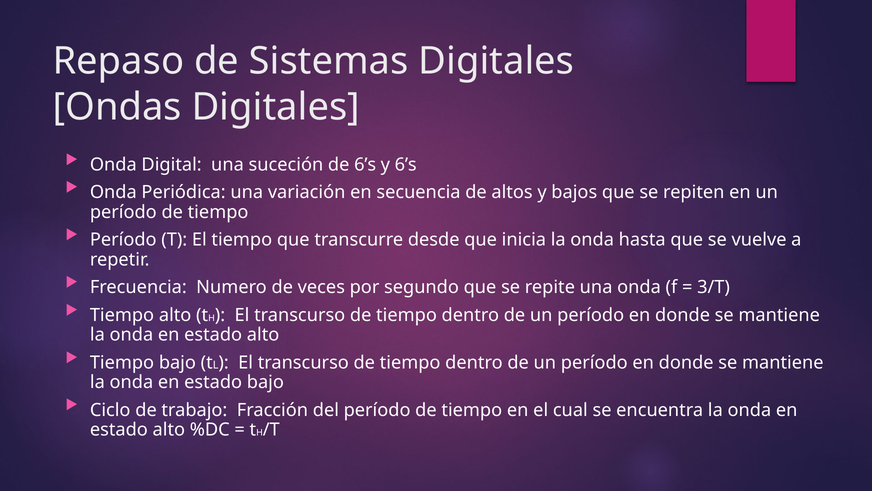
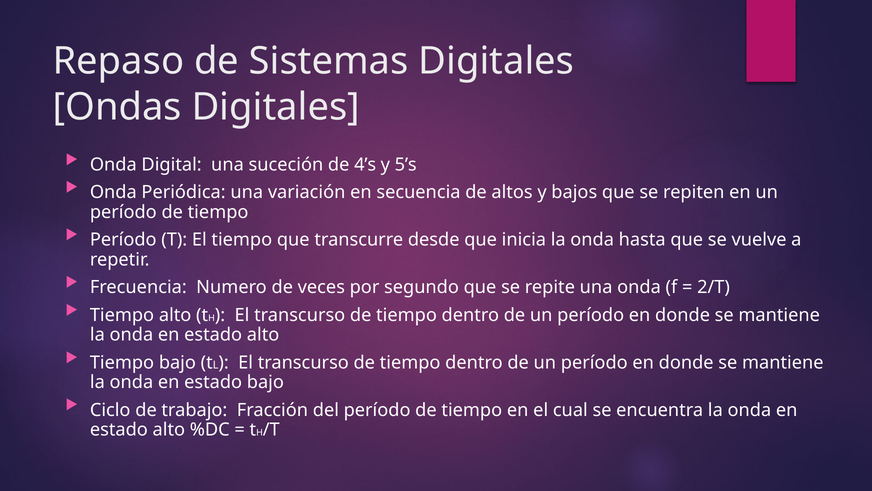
de 6’s: 6’s -> 4’s (365, 164)
y 6’s: 6’s -> 5’s (406, 164)
3/T: 3/T -> 2/T (714, 287)
